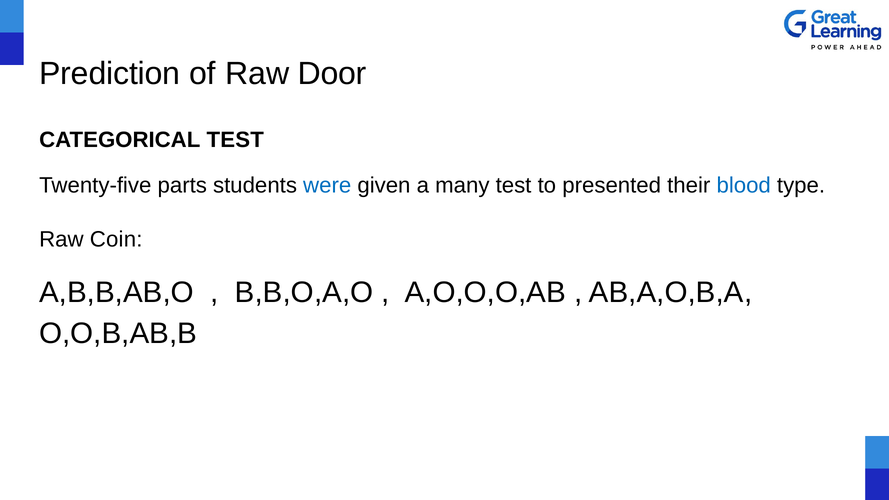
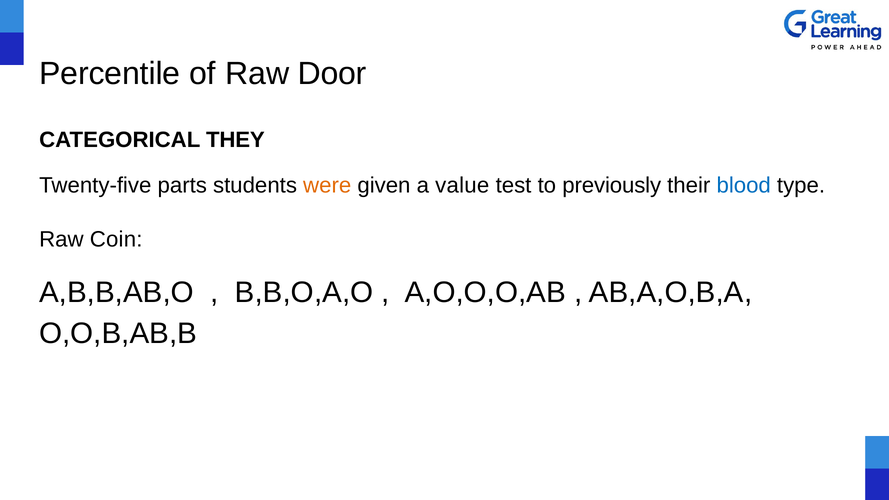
Prediction: Prediction -> Percentile (110, 74)
CATEGORICAL TEST: TEST -> THEY (235, 140)
were colour: blue -> orange (327, 185)
many: many -> value (462, 185)
presented: presented -> previously (612, 185)
